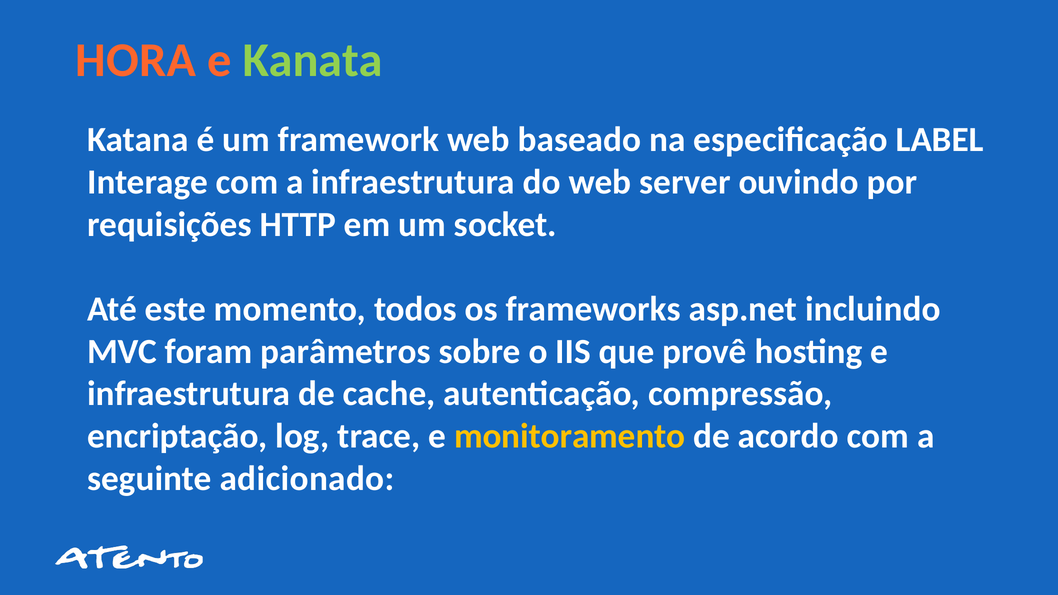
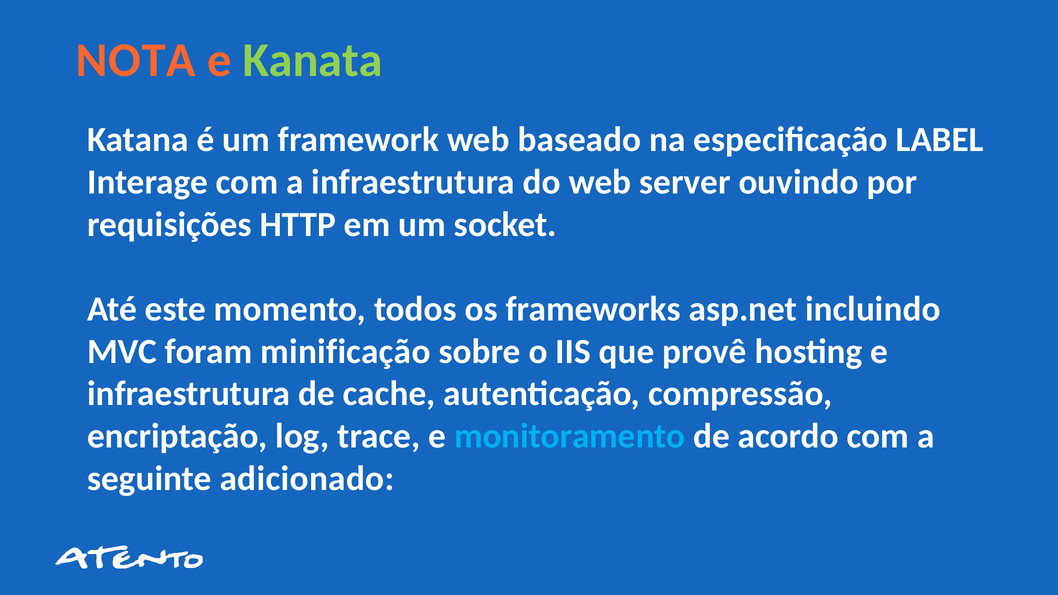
HORA: HORA -> NOTA (136, 60)
parâmetros: parâmetros -> minificação (345, 351)
monitoramento colour: yellow -> light blue (570, 436)
